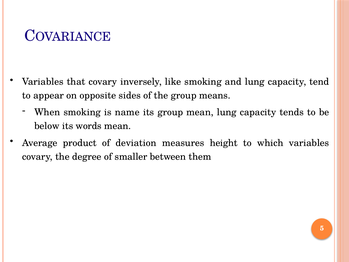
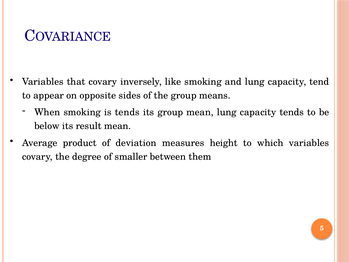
is name: name -> tends (127, 112)
words: words -> result (89, 126)
